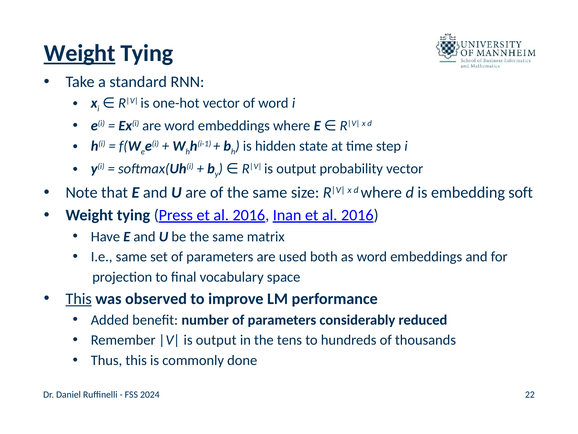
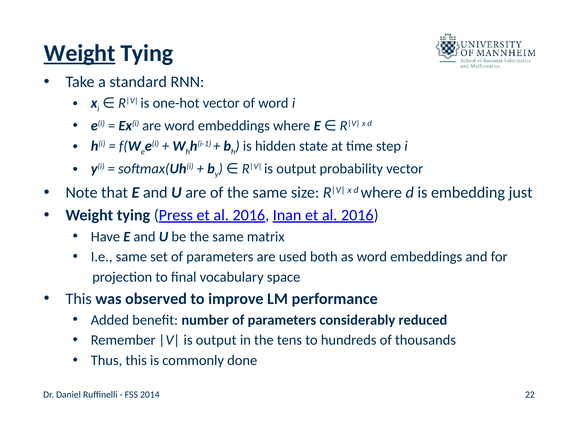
soft: soft -> just (521, 192)
This underline: present -> none (79, 298)
2024: 2024 -> 2014 (150, 394)
